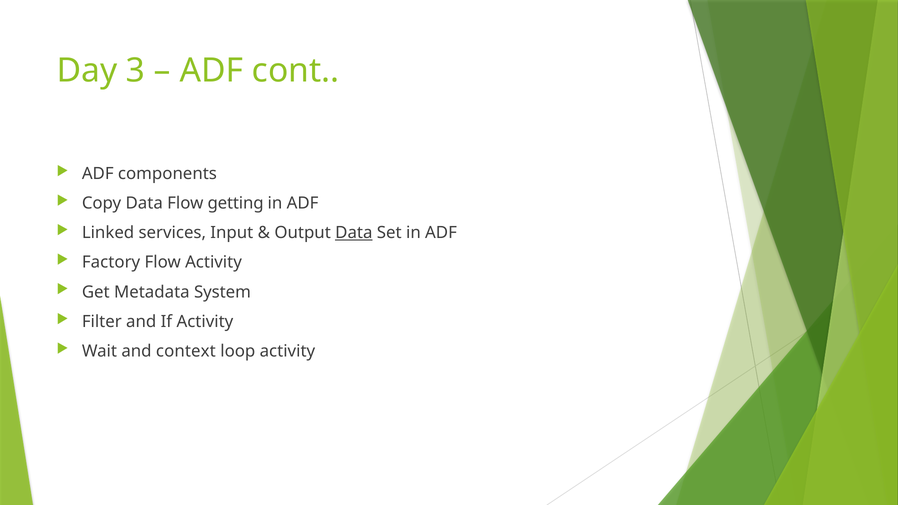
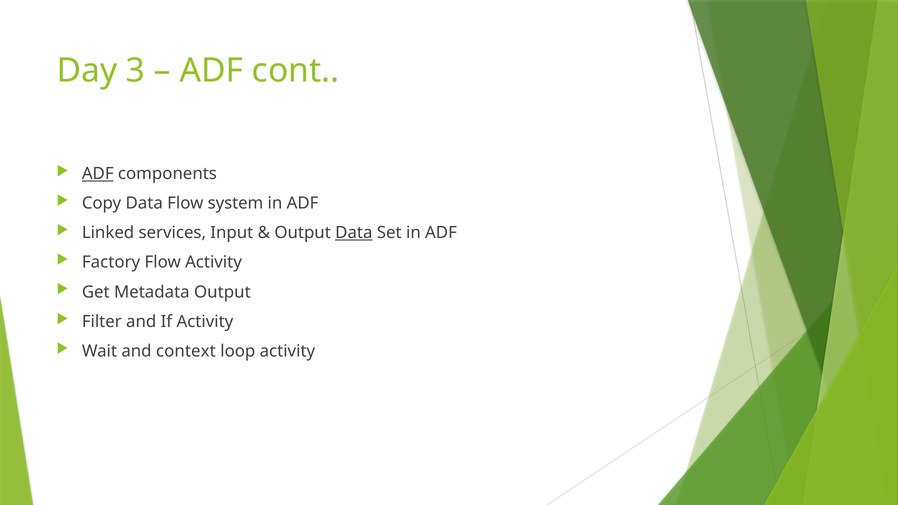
ADF underline: none -> present (98, 174)
getting: getting -> system (236, 203)
Metadata System: System -> Output (222, 292)
